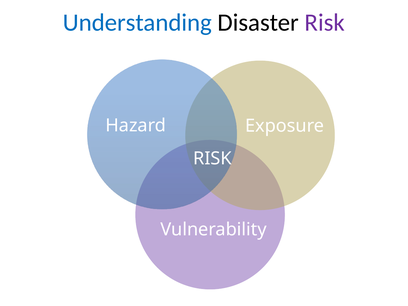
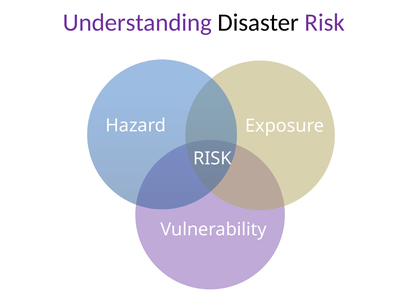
Understanding colour: blue -> purple (137, 23)
